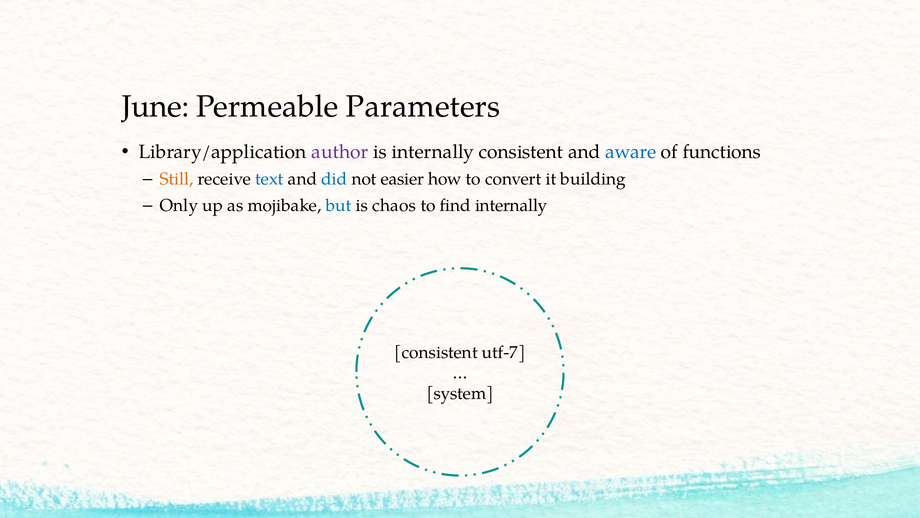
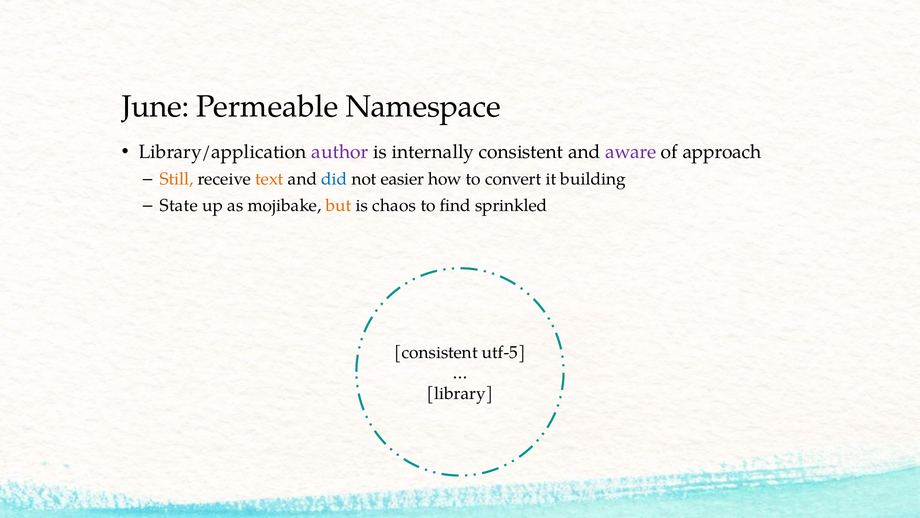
Parameters: Parameters -> Namespace (423, 106)
aware colour: blue -> purple (631, 152)
functions: functions -> approach (722, 152)
text colour: blue -> orange (269, 179)
Only: Only -> State (179, 205)
but colour: blue -> orange (339, 205)
find internally: internally -> sprinkled (511, 205)
utf-7: utf-7 -> utf-5 (504, 352)
system: system -> library (460, 393)
